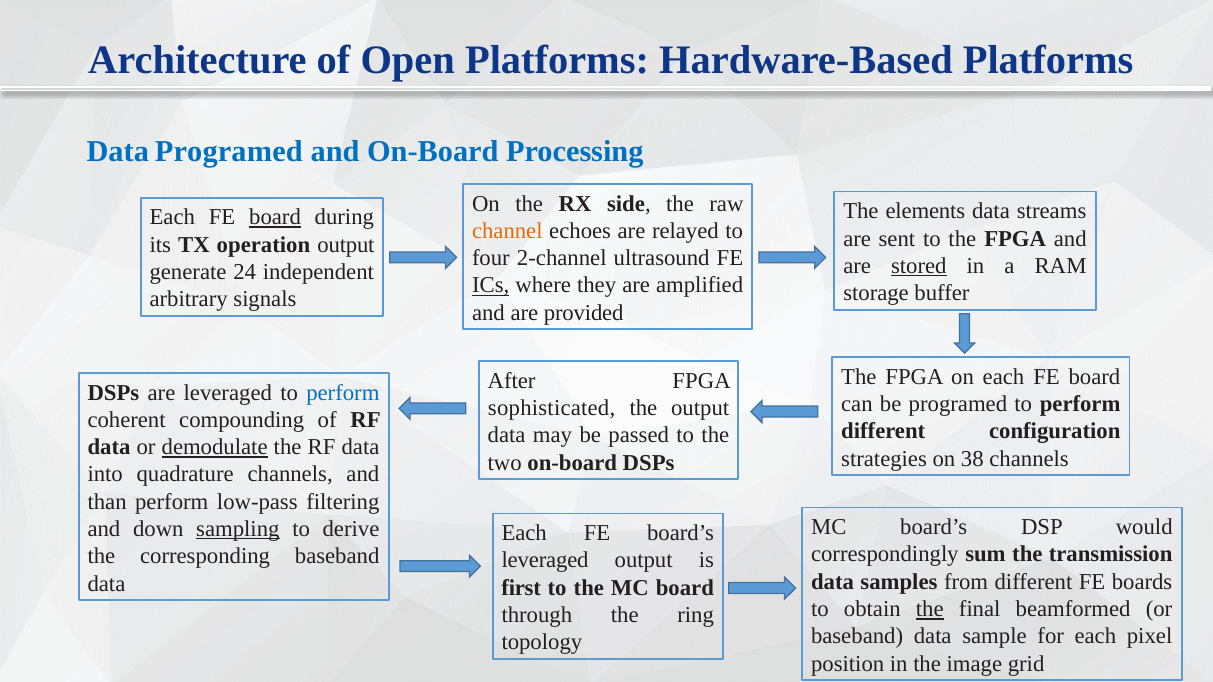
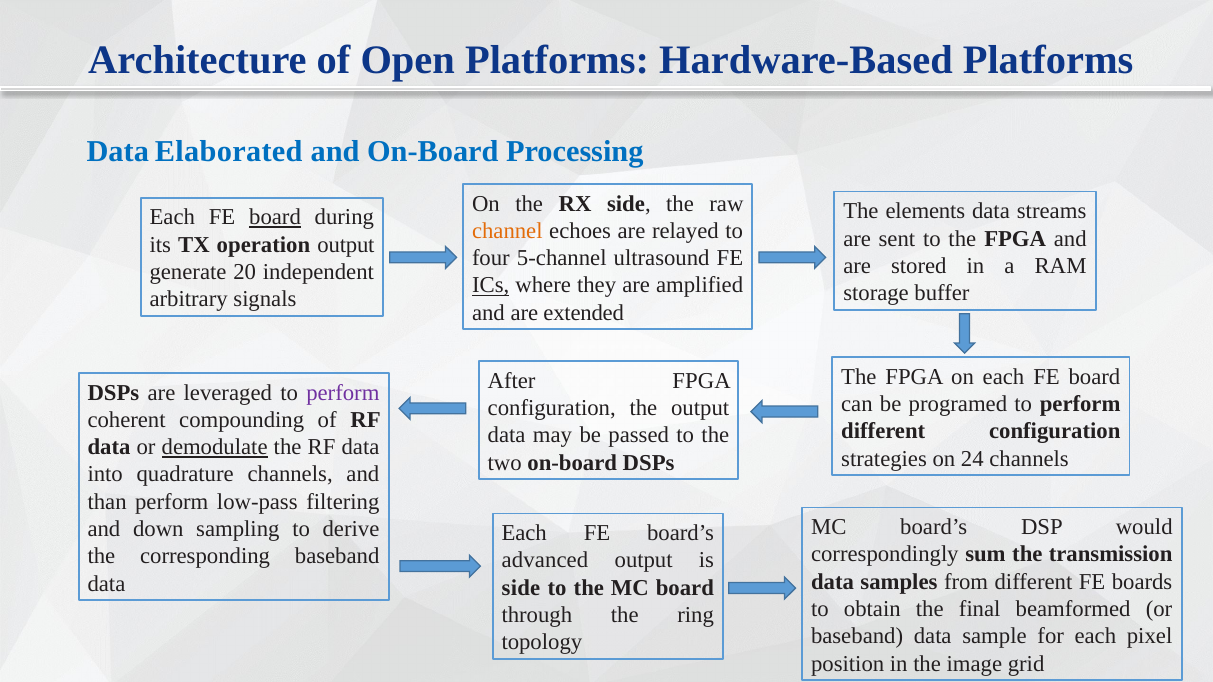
Data Programed: Programed -> Elaborated (229, 151)
2-channel: 2-channel -> 5-channel (562, 258)
stored underline: present -> none (919, 266)
24: 24 -> 20 (245, 272)
provided: provided -> extended (584, 313)
perform colour: blue -> purple (343, 393)
sophisticated: sophisticated -> configuration (552, 408)
38: 38 -> 24 (972, 459)
sampling underline: present -> none (238, 529)
leveraged: leveraged -> advanced (545, 561)
first: first -> side (521, 588)
the underline: present -> none (930, 609)
